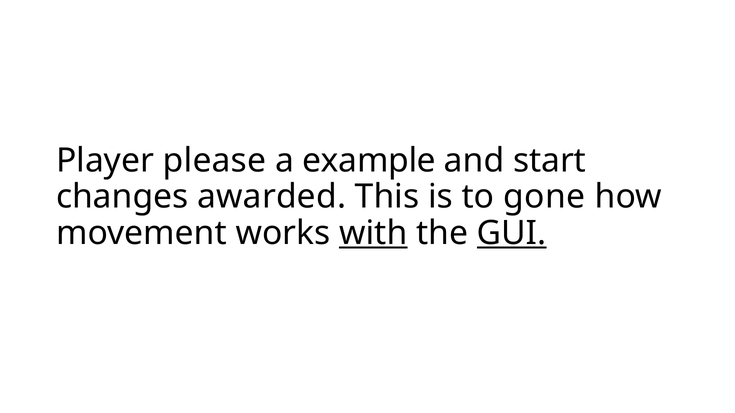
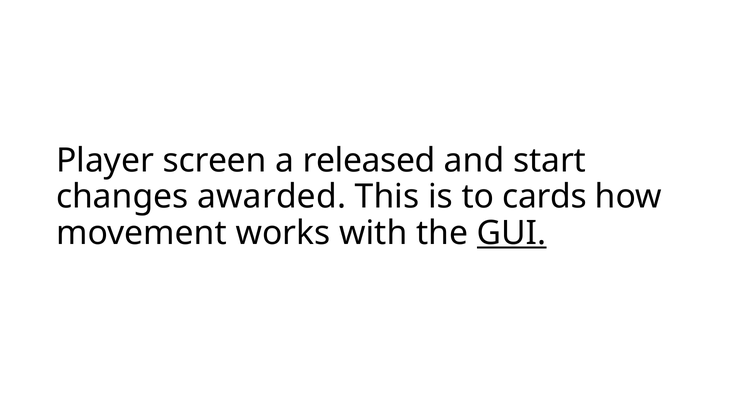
please: please -> screen (215, 161)
example: example -> released (369, 161)
gone: gone -> cards (545, 197)
with underline: present -> none (373, 233)
